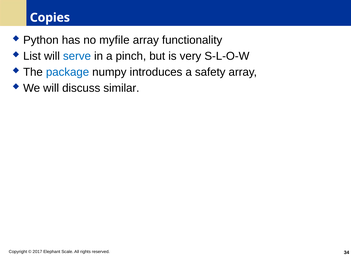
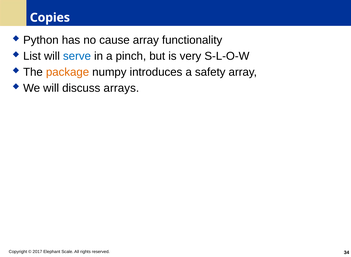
myfile: myfile -> cause (114, 40)
package colour: blue -> orange (68, 72)
similar: similar -> arrays (121, 88)
